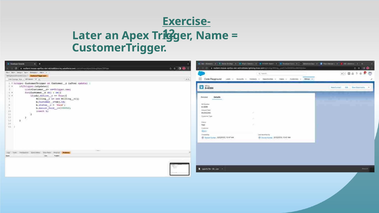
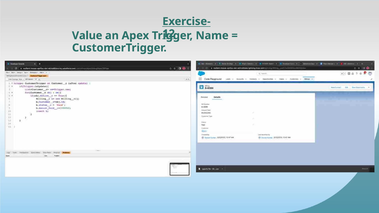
Later: Later -> Value (87, 36)
